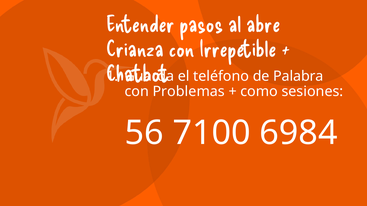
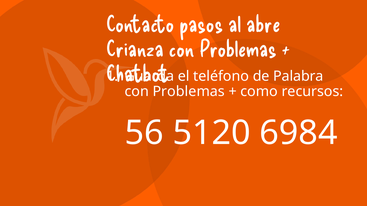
Entender: Entender -> Contacto (140, 25)
Crianza con Irrepetible: Irrepetible -> Problemas (238, 49)
sesiones: sesiones -> recursos (312, 92)
7100: 7100 -> 5120 (212, 133)
